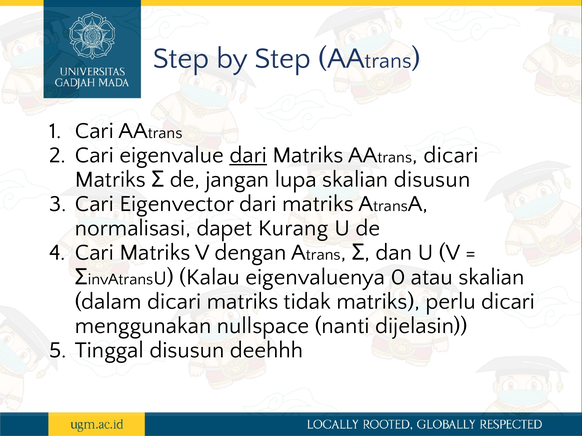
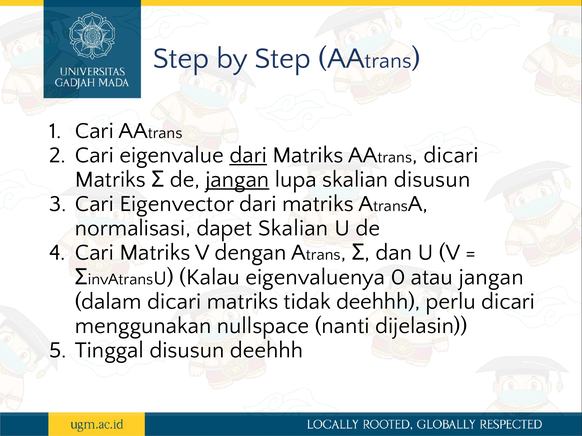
jangan underline: none -> present (237, 180)
dapet Kurang: Kurang -> Skalian (293, 228)
atau skalian: skalian -> jangan (491, 277)
tidak matriks: matriks -> deehhh (378, 302)
